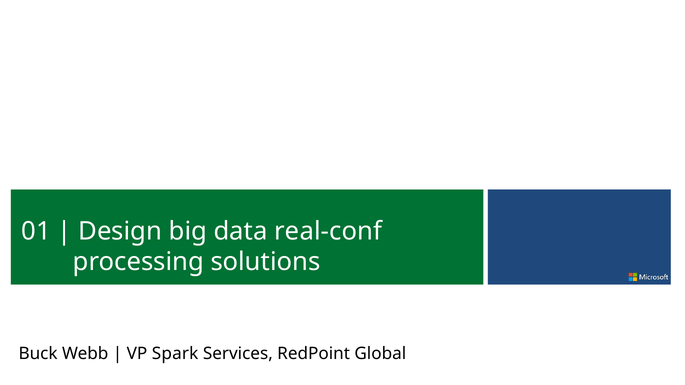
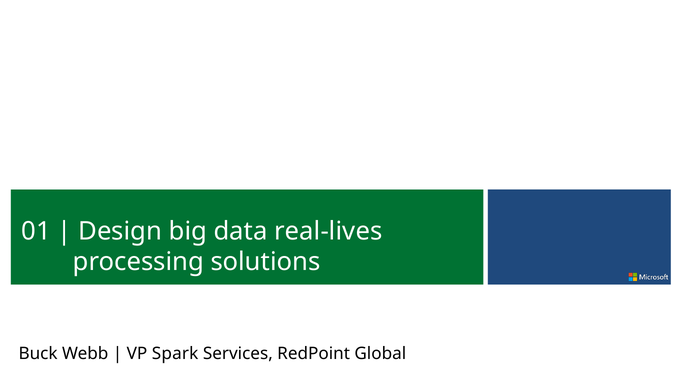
real-conf: real-conf -> real-lives (328, 231)
